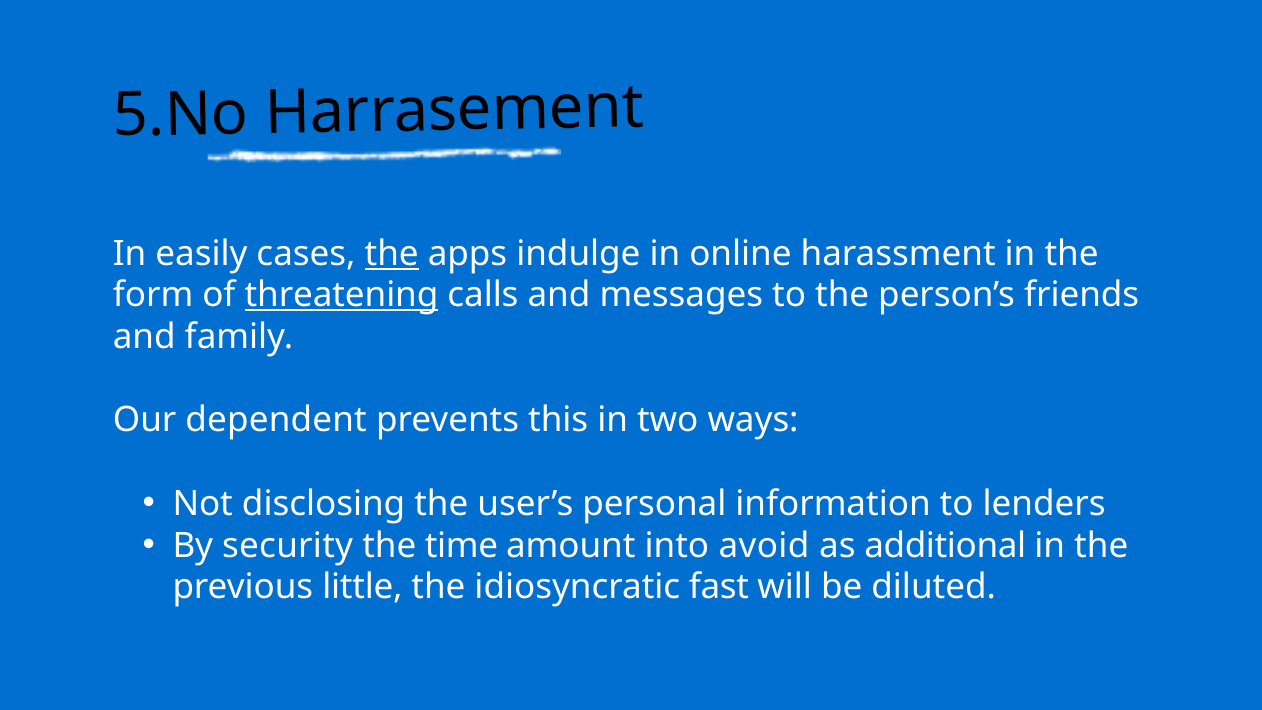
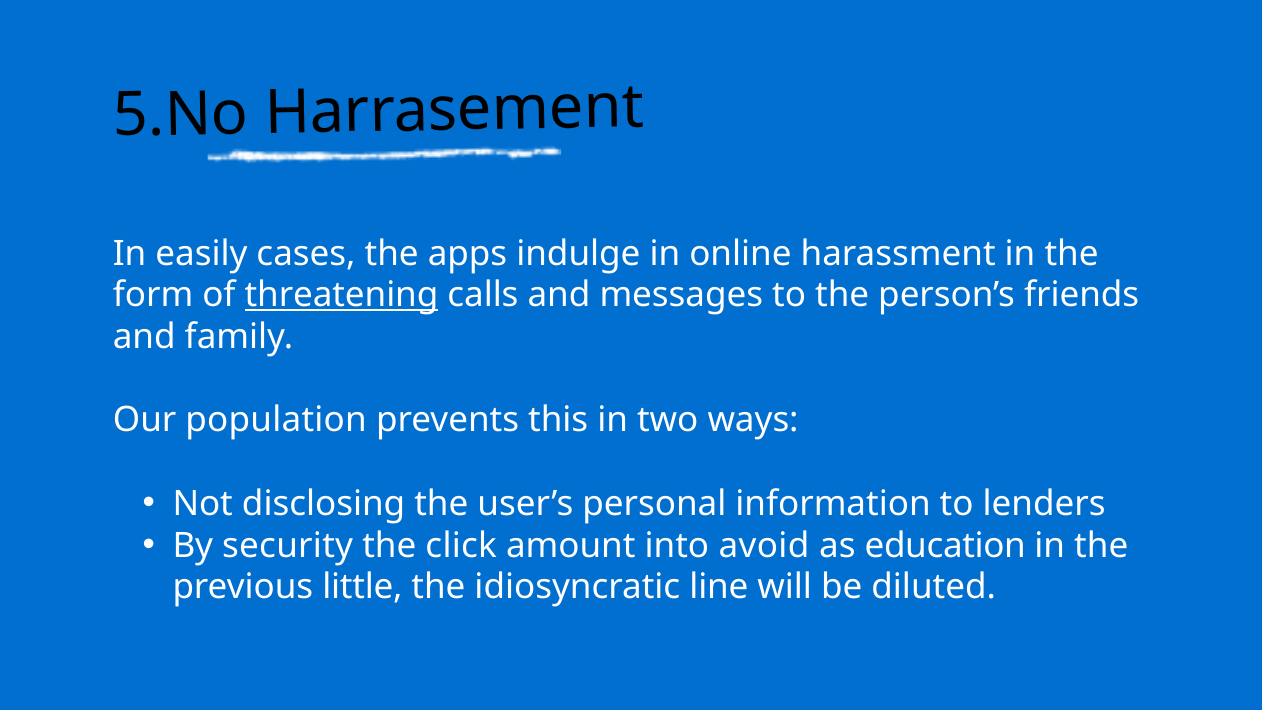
the underline: present -> none (392, 254)
dependent: dependent -> population (276, 420)
time: time -> click (461, 545)
additional: additional -> education (945, 545)
fast: fast -> line (719, 587)
